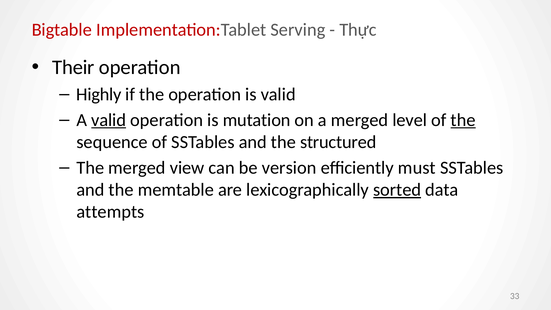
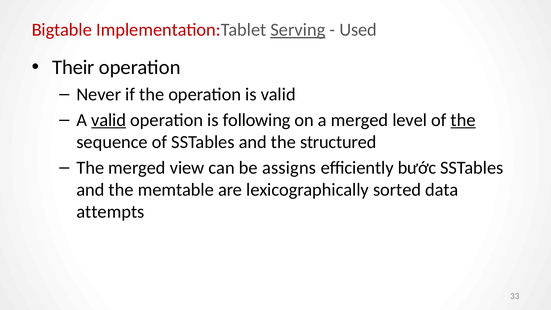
Serving underline: none -> present (298, 30)
Thực: Thực -> Used (358, 30)
Highly: Highly -> Never (99, 94)
mutation: mutation -> following (257, 120)
version: version -> assigns (289, 168)
must: must -> bước (417, 168)
sorted underline: present -> none (397, 190)
